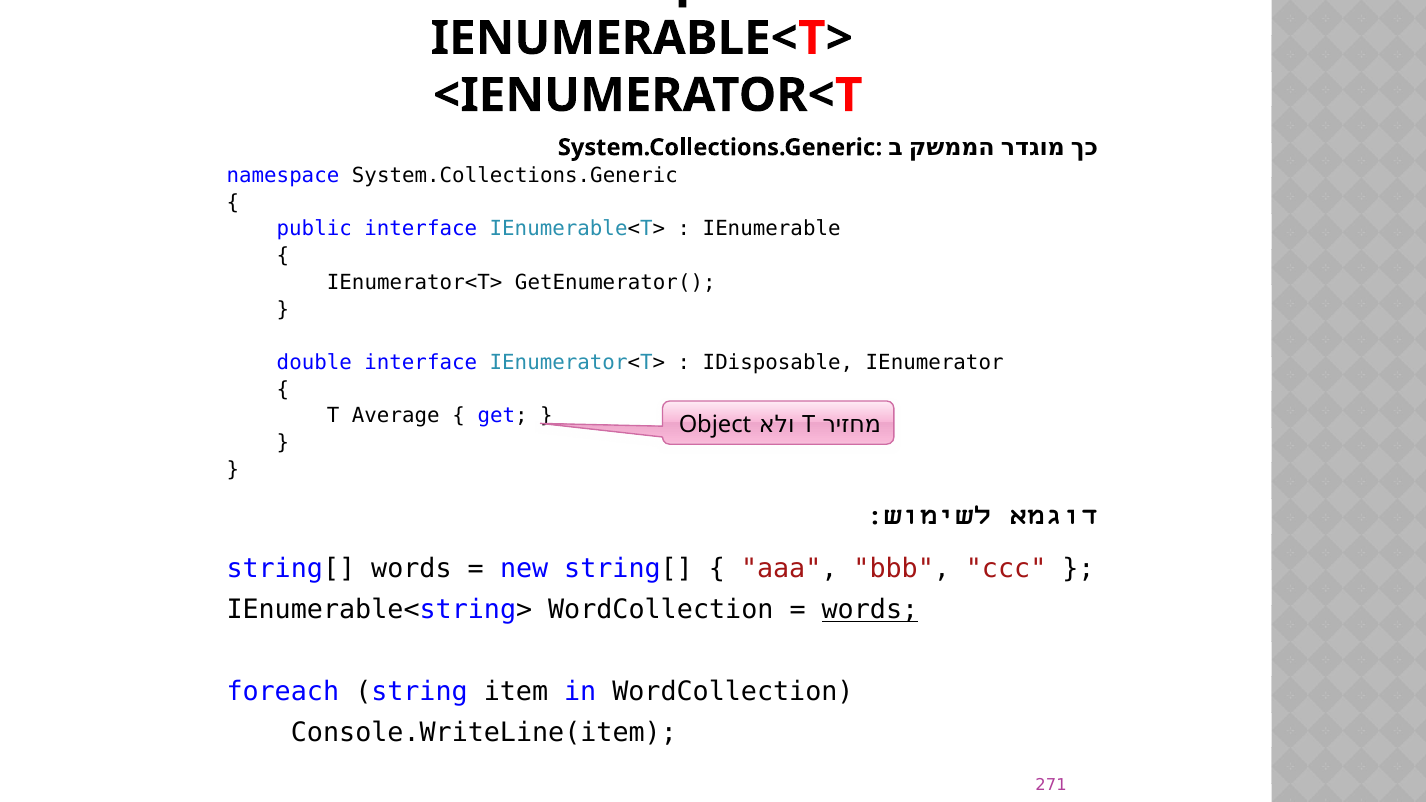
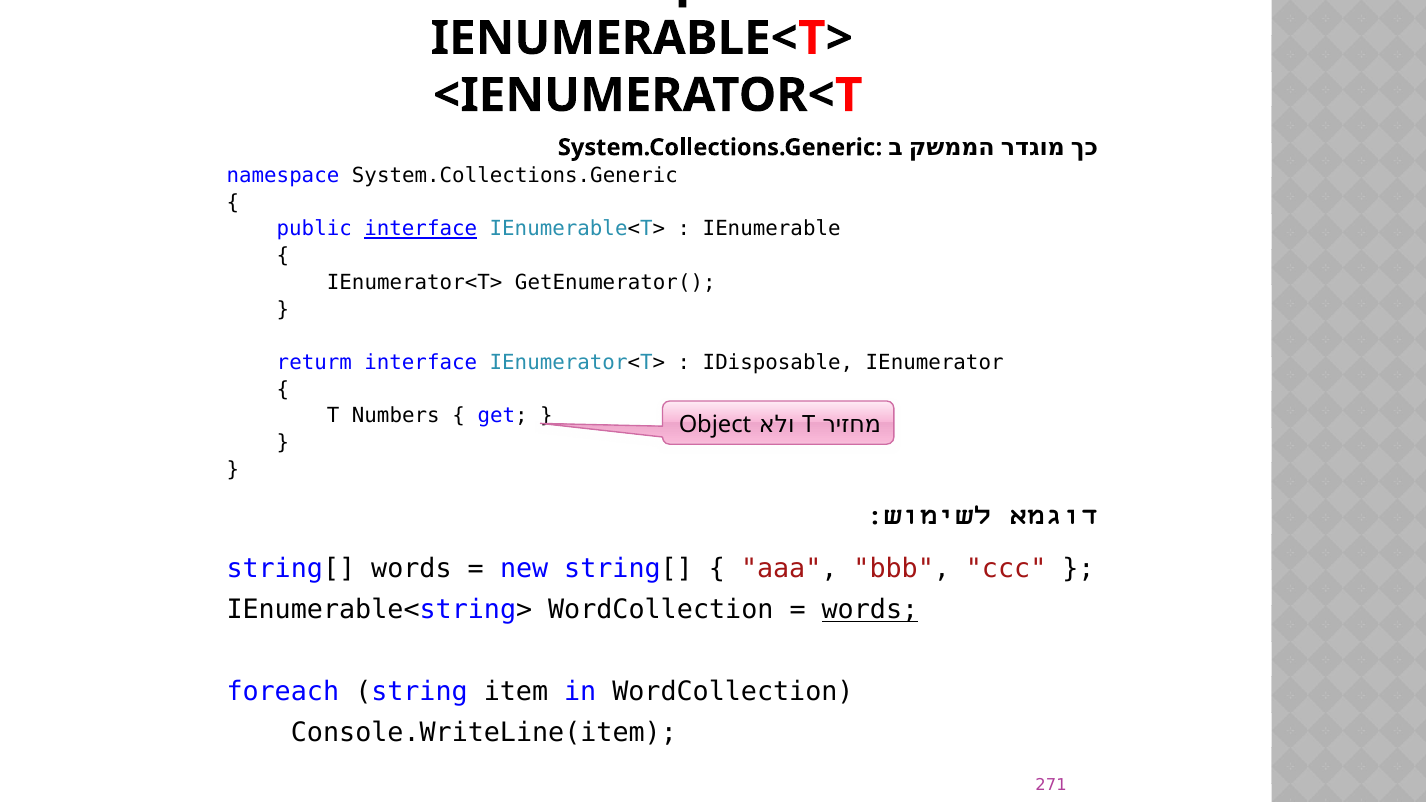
interface underline: none -> present (421, 229)
double: double -> returm (314, 363)
Average: Average -> Numbers (396, 416)
